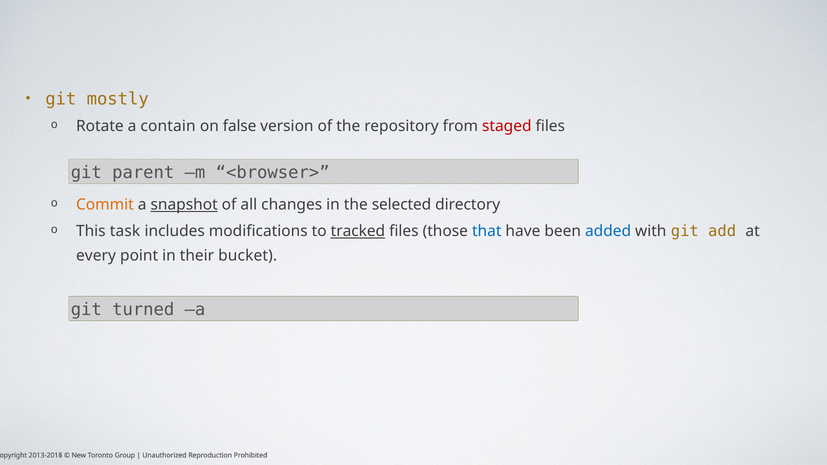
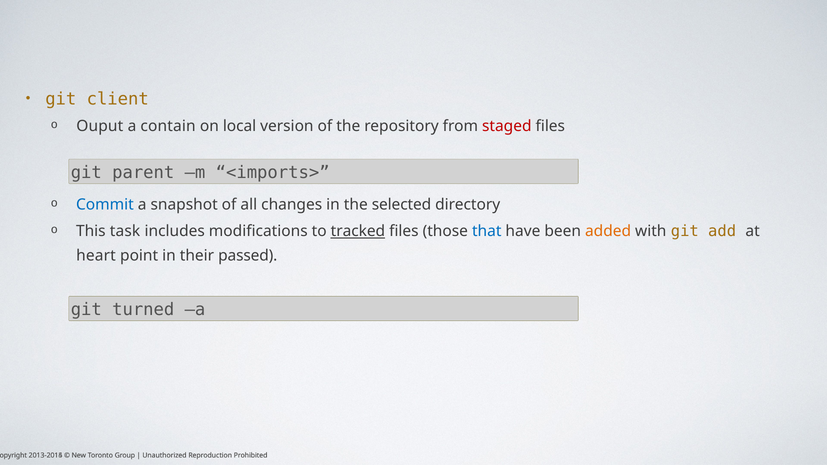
mostly: mostly -> client (118, 99)
Rotate: Rotate -> Ouput (100, 126)
false: false -> local (240, 126)
<browser>: <browser> -> <imports> (273, 173)
Commit colour: orange -> blue (105, 205)
snapshot underline: present -> none (184, 205)
added colour: blue -> orange (608, 231)
every: every -> heart (96, 256)
bucket: bucket -> passed (248, 256)
